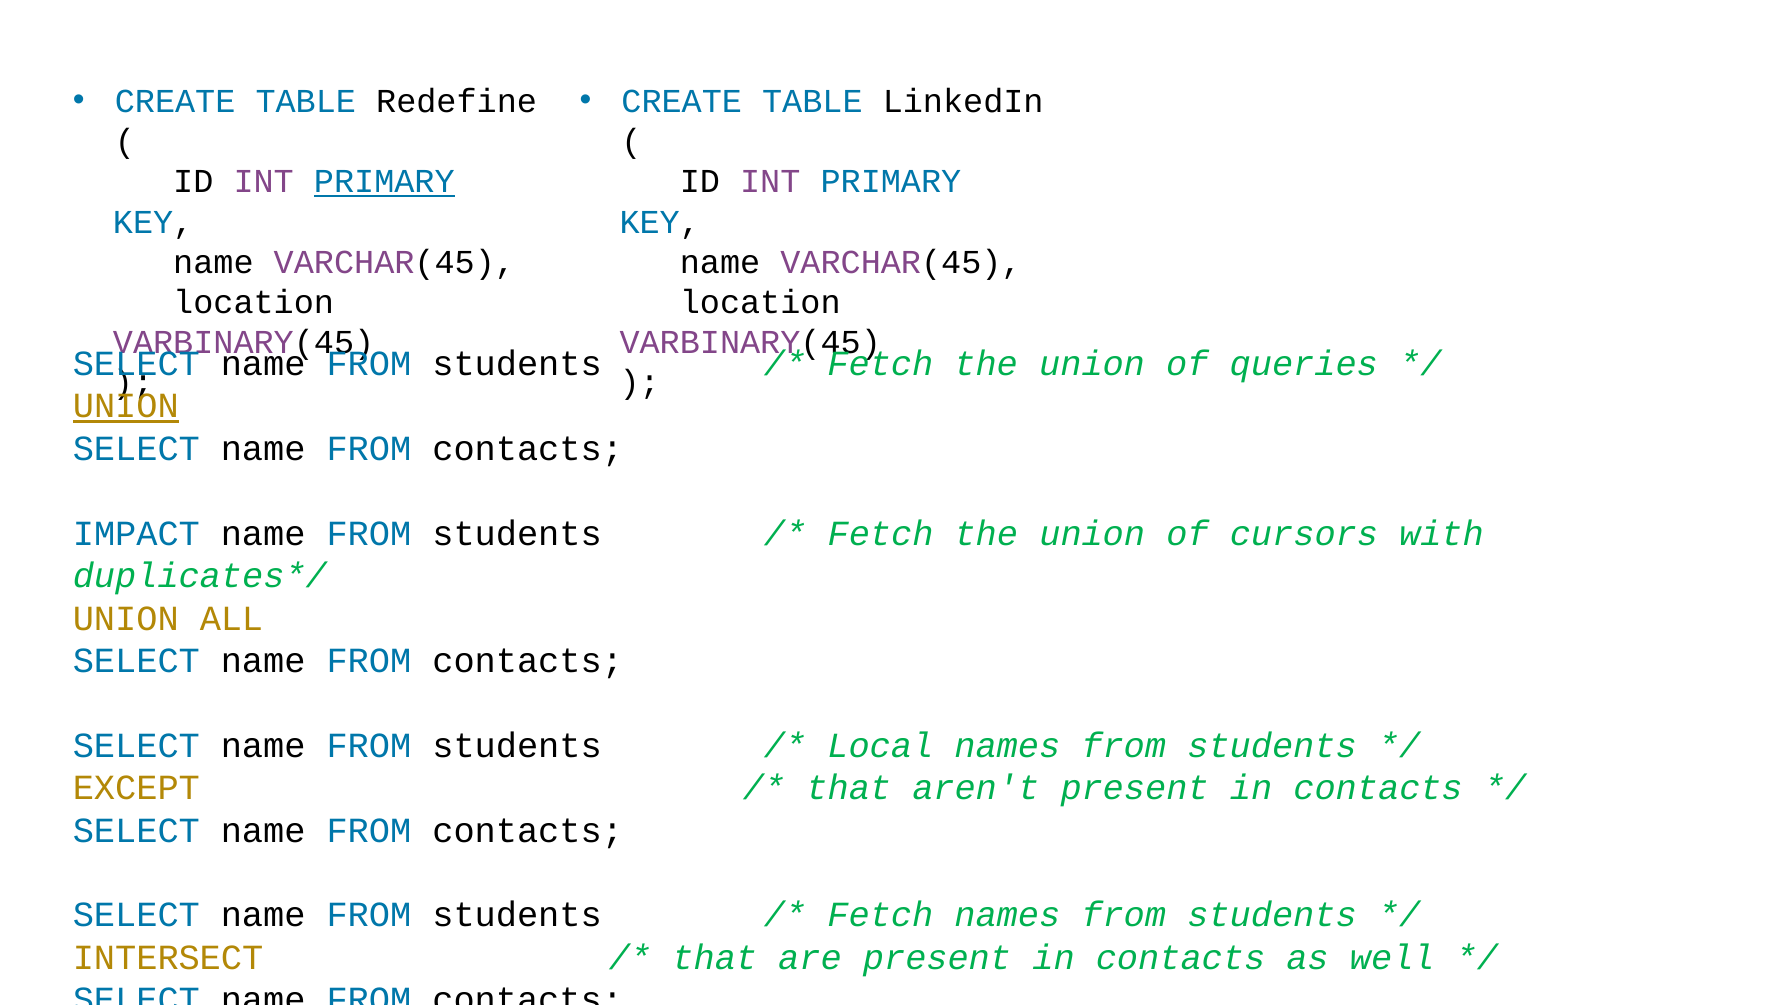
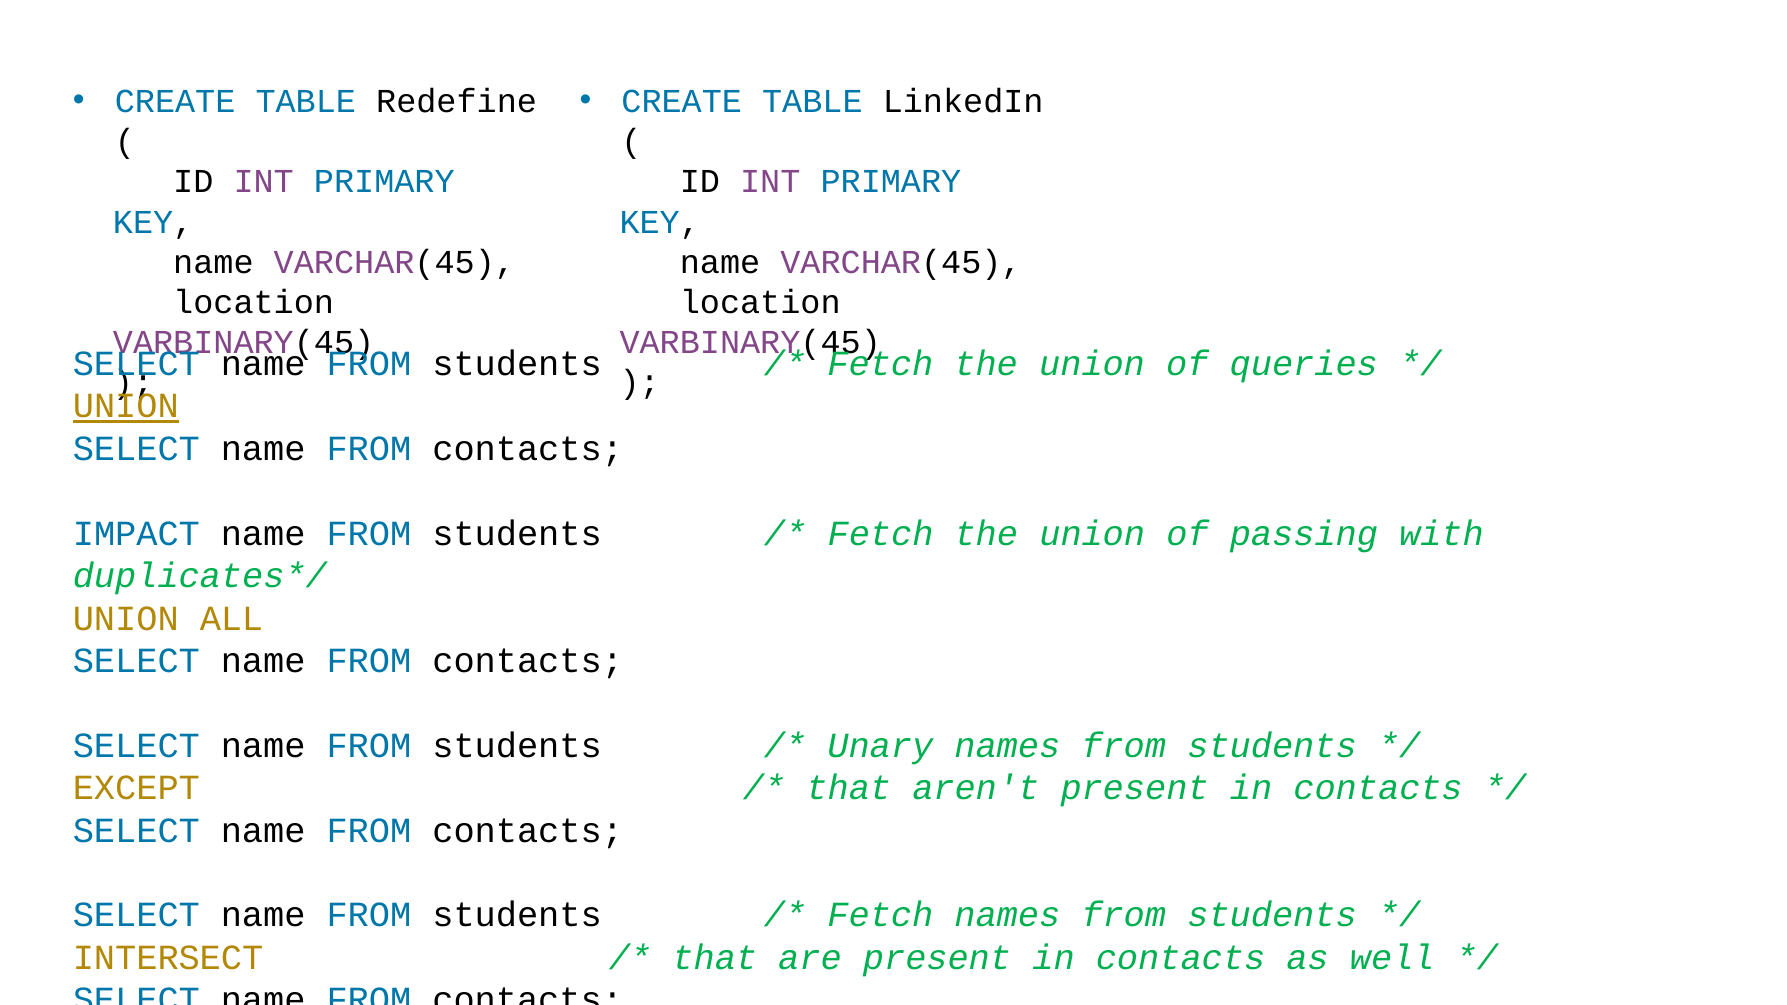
PRIMARY underline: present -> none (384, 182)
cursors: cursors -> passing (1304, 534)
Local: Local -> Unary (880, 746)
